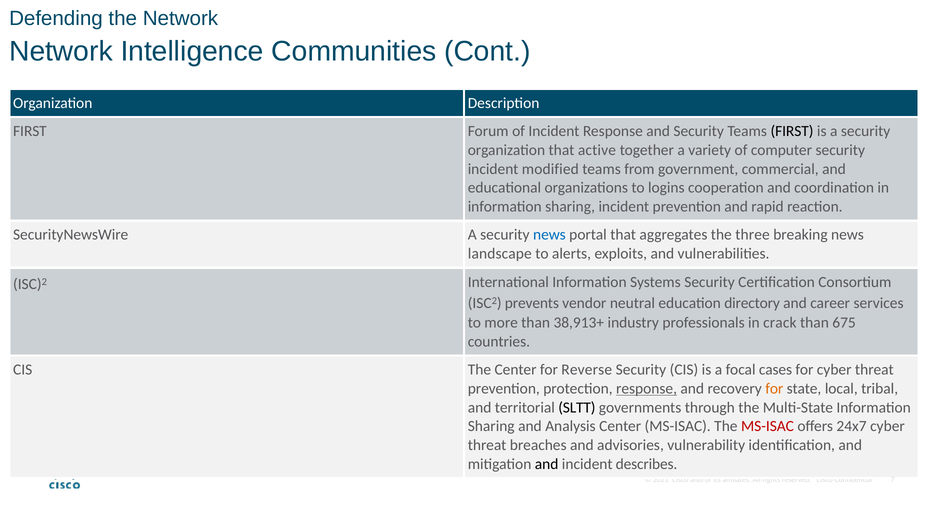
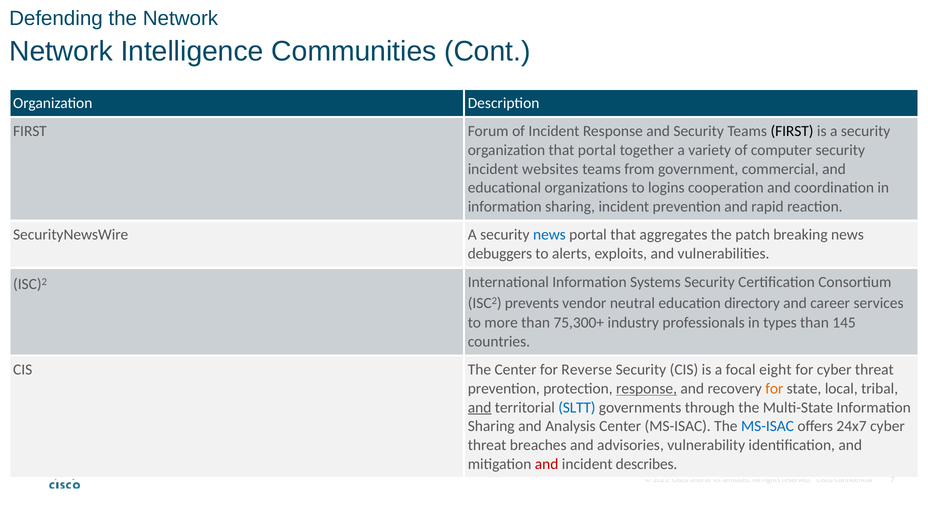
that active: active -> portal (597, 150)
modified: modified -> websites (550, 169)
three: three -> patch (753, 235)
landscape: landscape -> debuggers (500, 254)
38,913+: 38,913+ -> 75,300+ (579, 323)
crack: crack -> types (780, 323)
675: 675 -> 145 (844, 323)
cases: cases -> eight (775, 370)
and underline: none -> present (480, 407)
SLTT colour: black -> blue (577, 407)
MS-ISAC colour: red -> blue (768, 426)
and colour: black -> red (547, 464)
